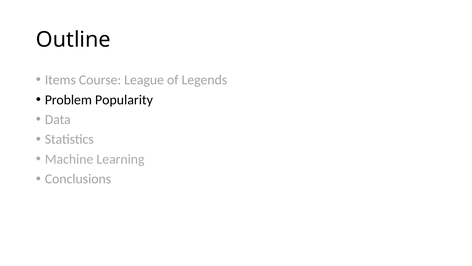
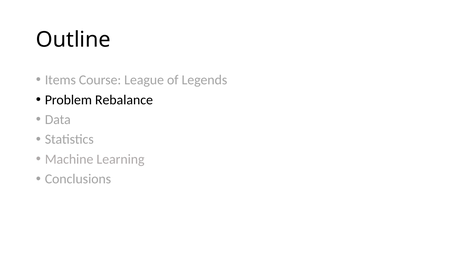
Popularity: Popularity -> Rebalance (124, 100)
